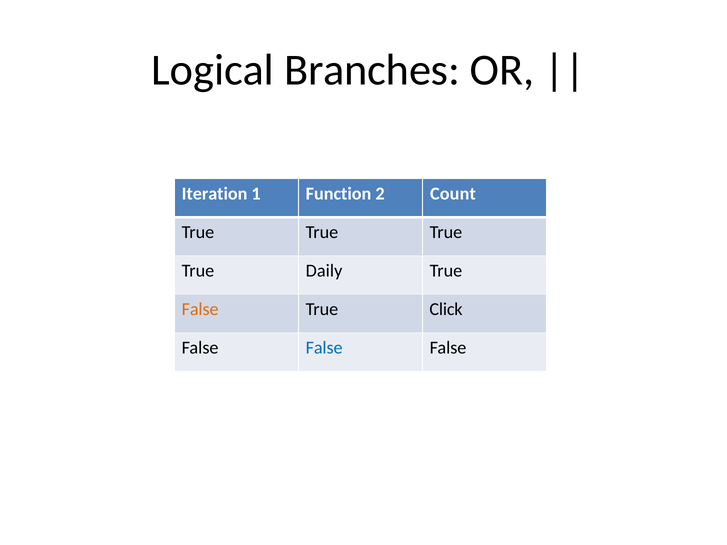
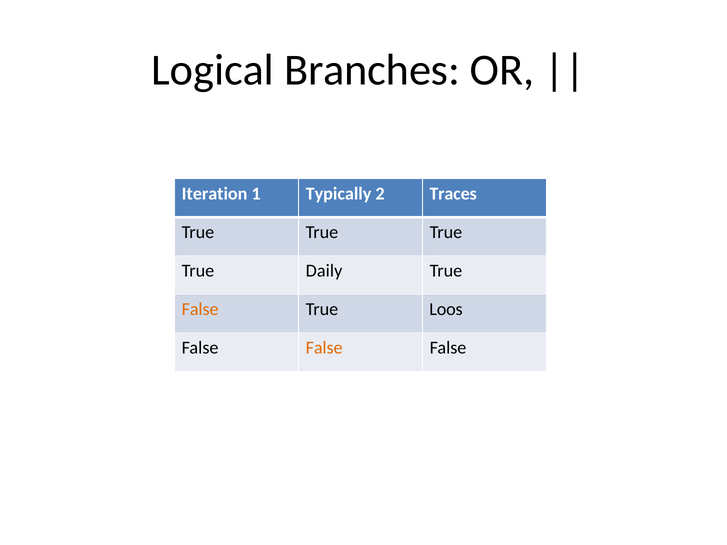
Function: Function -> Typically (339, 194)
Count: Count -> Traces (453, 194)
Click: Click -> Loos (446, 309)
False colour: blue -> orange (324, 348)
